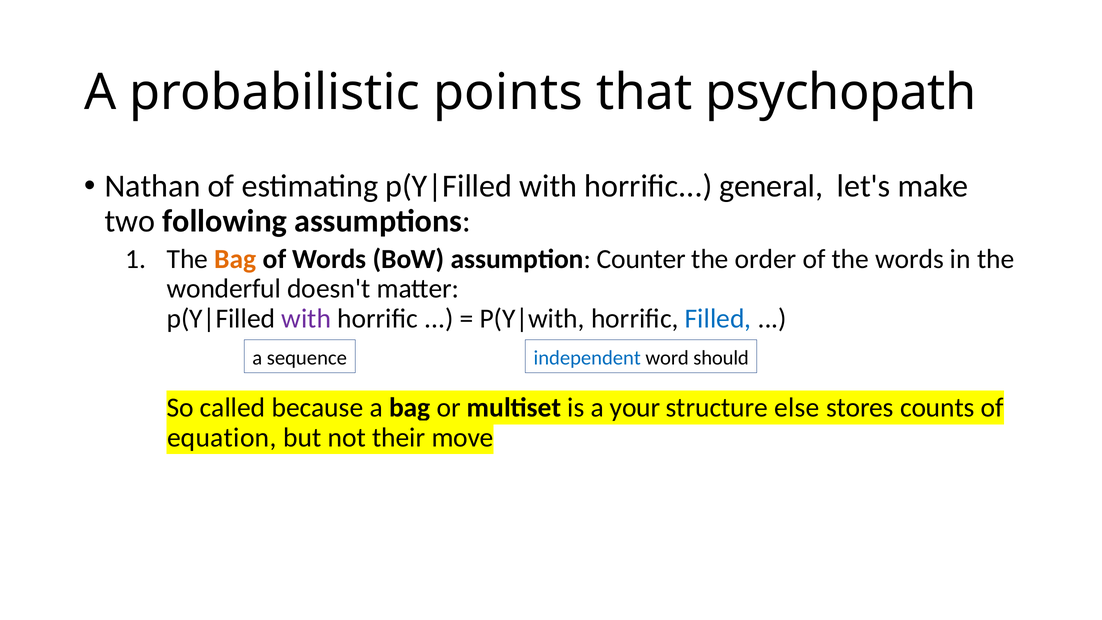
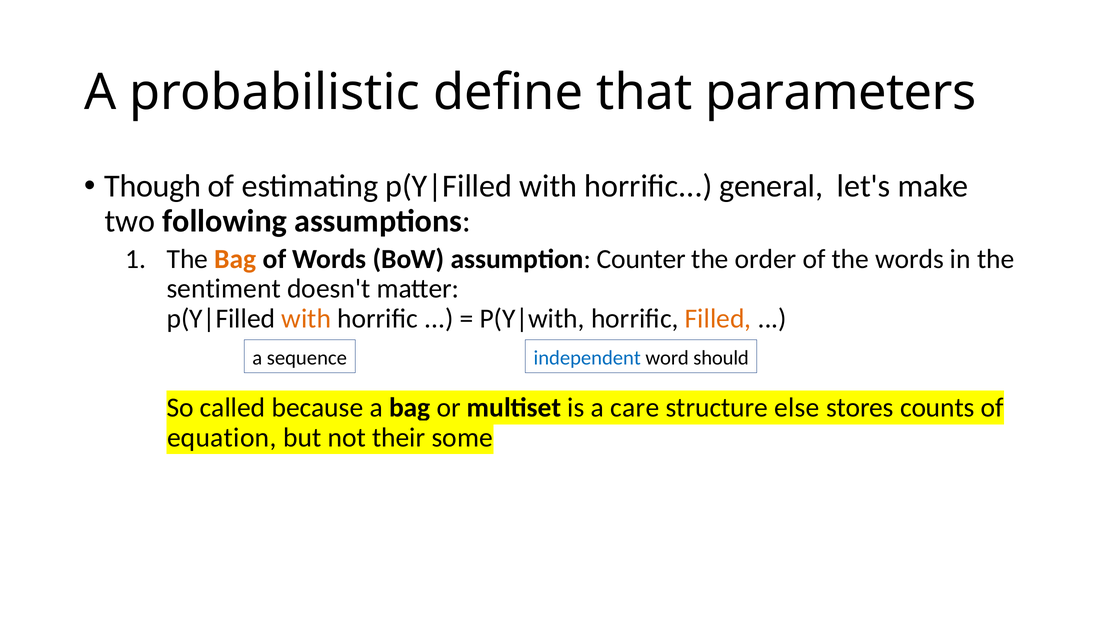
points: points -> define (508, 93)
psychopath: psychopath -> parameters (841, 93)
Nathan: Nathan -> Though (153, 186)
wonderful: wonderful -> sentiment (224, 289)
with colour: purple -> orange (306, 319)
Filled colour: blue -> orange (718, 319)
your: your -> care (635, 408)
move: move -> some (462, 437)
